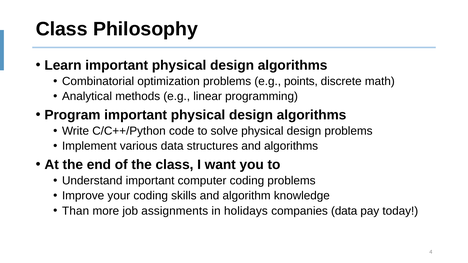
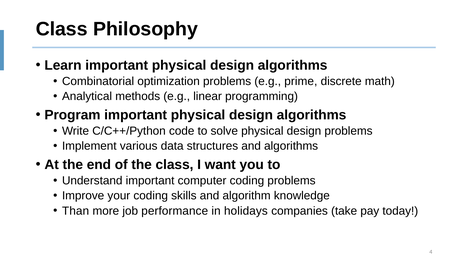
points: points -> prime (301, 81)
assignments: assignments -> performance (175, 211)
companies data: data -> take (344, 211)
